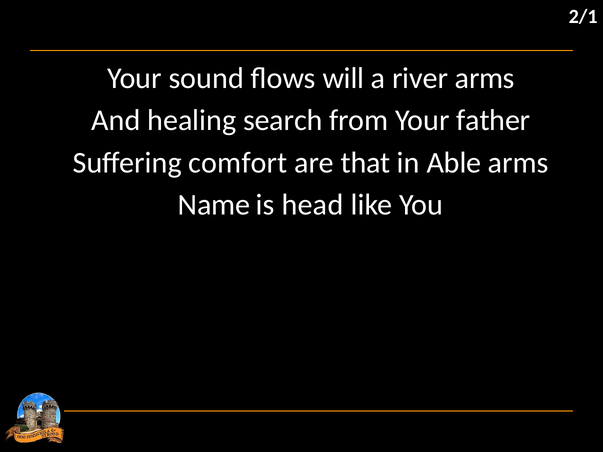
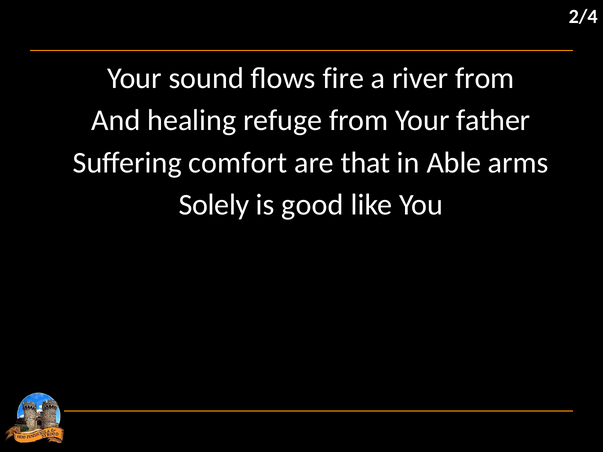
2/1: 2/1 -> 2/4 (583, 16)
will: will -> fire (343, 78)
river arms: arms -> from (485, 78)
search: search -> refuge (283, 121)
Name: Name -> Solely (214, 205)
head: head -> good (313, 205)
